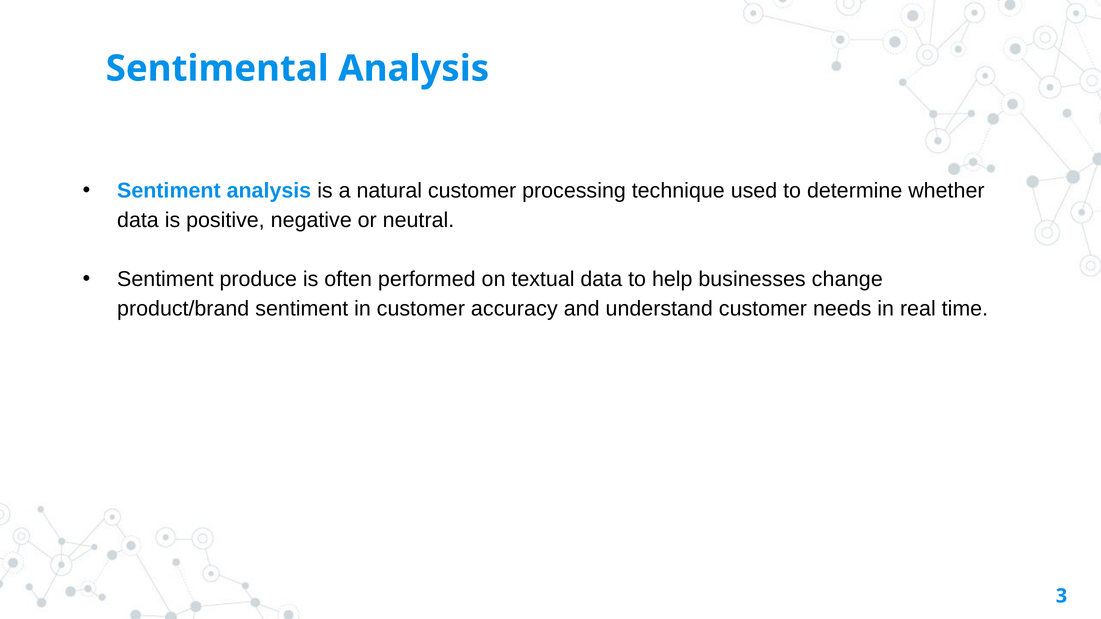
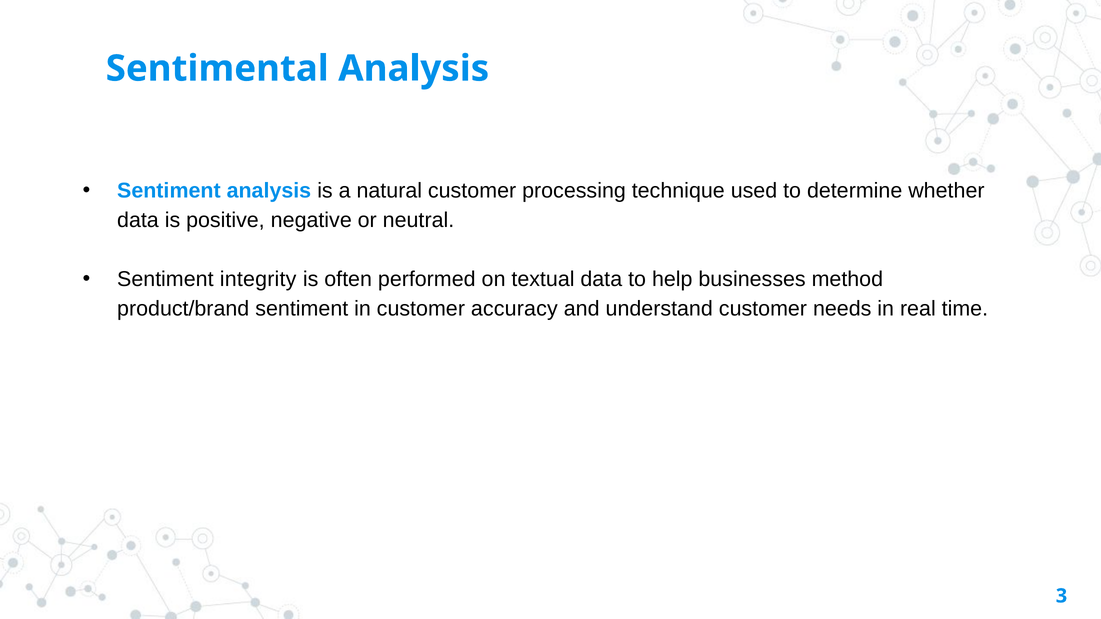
produce: produce -> integrity (258, 279)
change: change -> method (847, 279)
